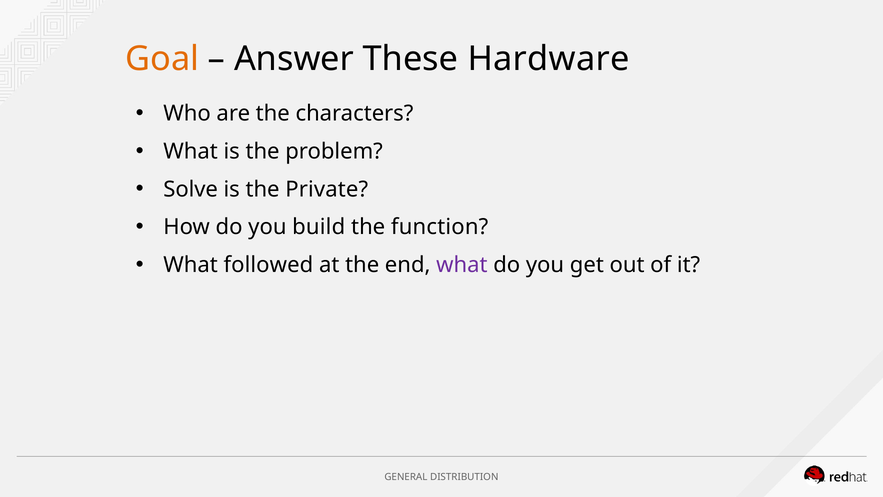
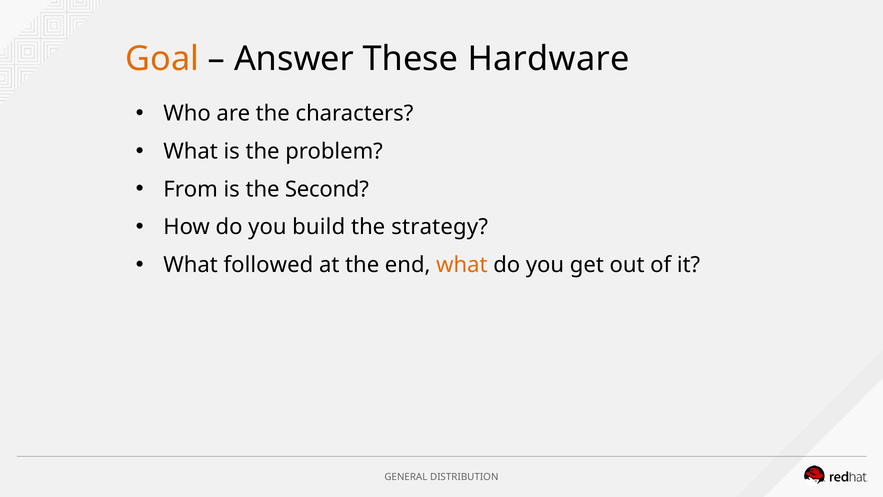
Solve: Solve -> From (191, 189)
Private: Private -> Second (327, 189)
function: function -> strategy (440, 227)
what colour: purple -> orange (462, 265)
